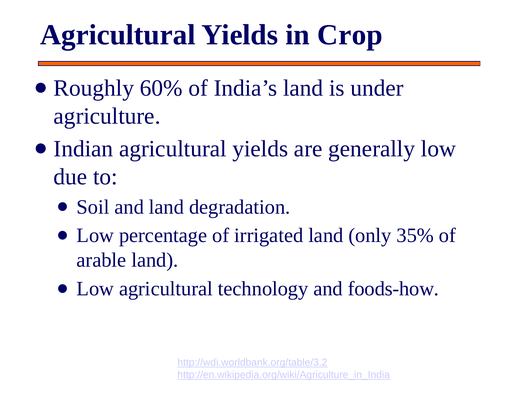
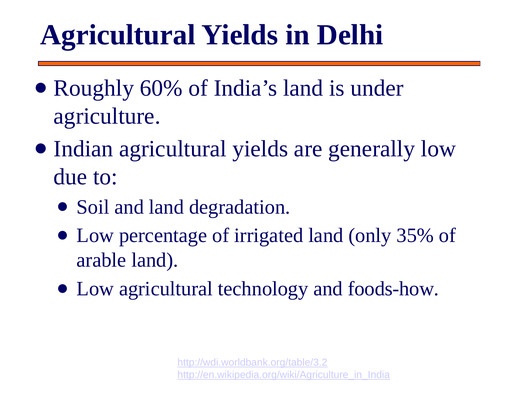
Crop: Crop -> Delhi (350, 35)
